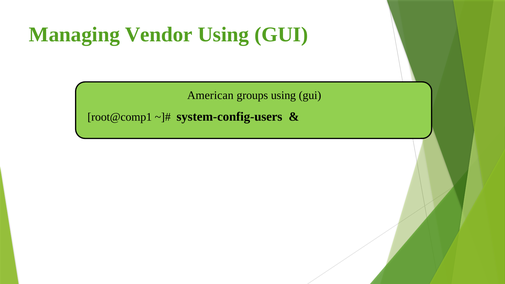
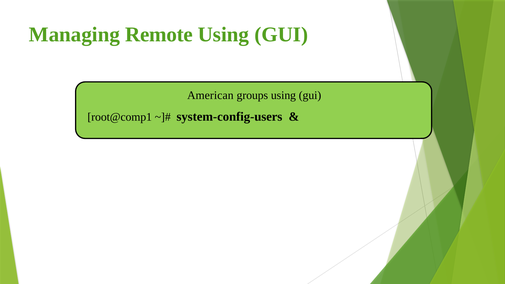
Vendor: Vendor -> Remote (159, 34)
